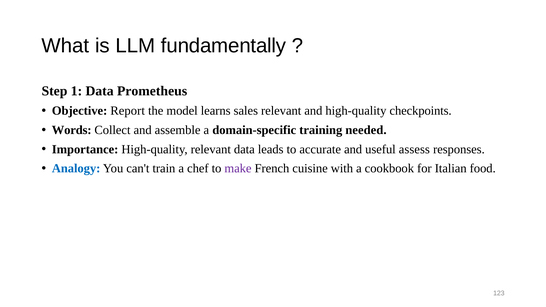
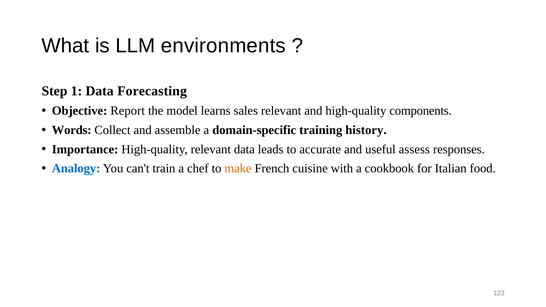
fundamentally: fundamentally -> environments (223, 46)
Prometheus: Prometheus -> Forecasting (152, 91)
checkpoints: checkpoints -> components (421, 111)
needed: needed -> history (366, 130)
make colour: purple -> orange (238, 169)
